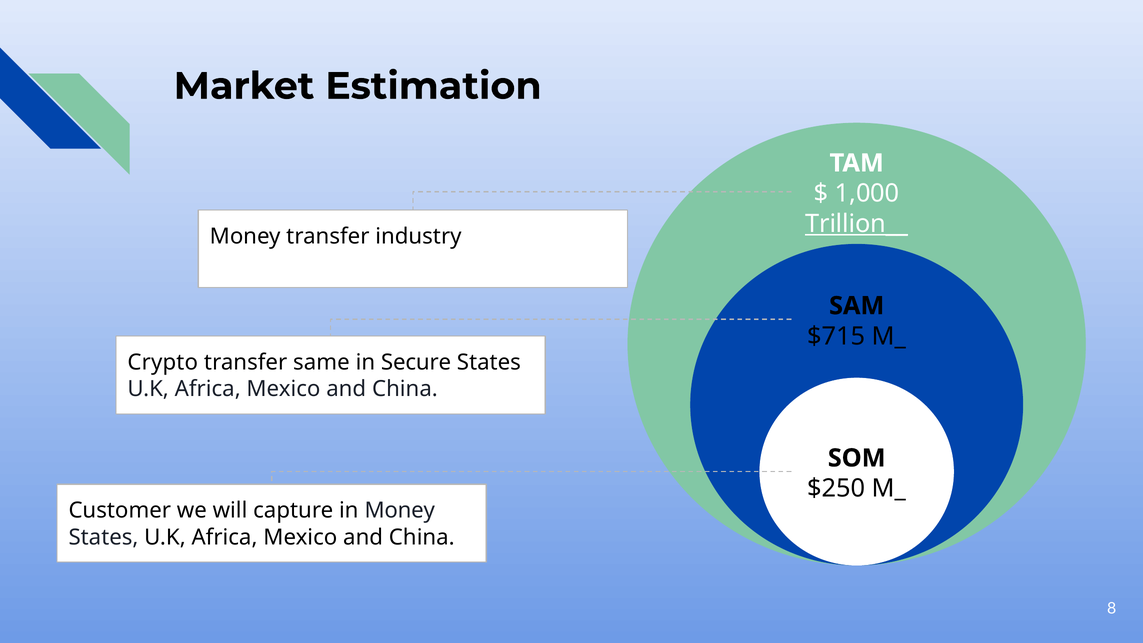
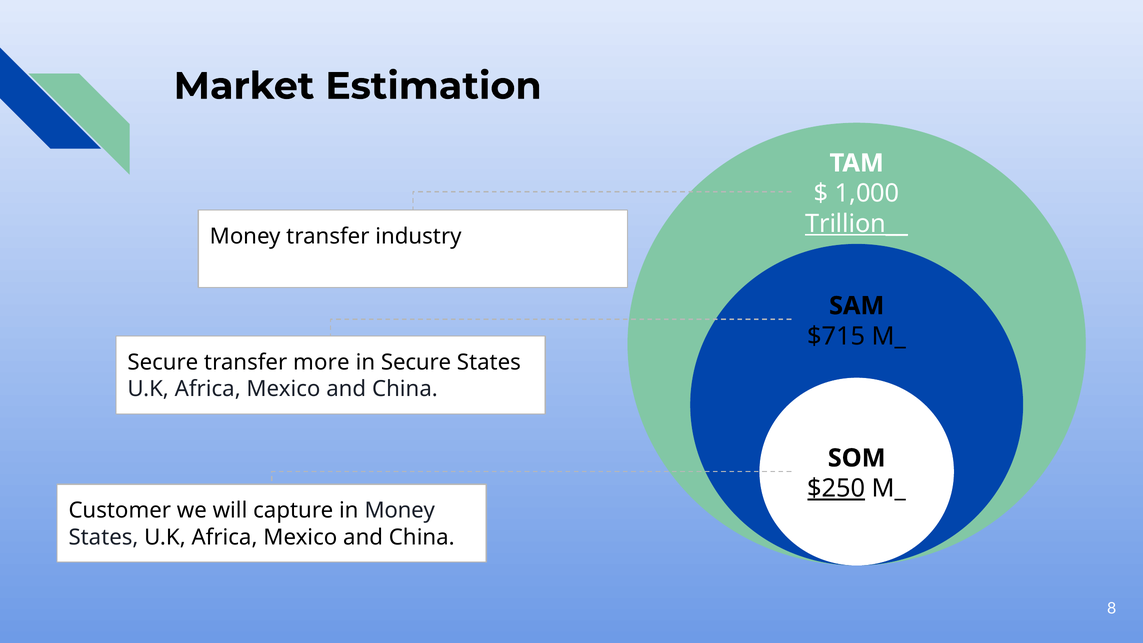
Crypto: Crypto -> Secure (163, 362)
same: same -> more (321, 362)
$250 underline: none -> present (836, 489)
